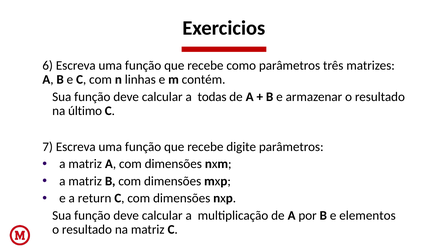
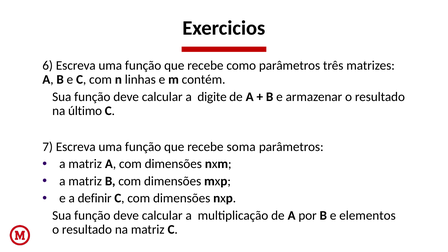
todas: todas -> digite (212, 97)
digite: digite -> soma (241, 147)
return: return -> definir (95, 198)
